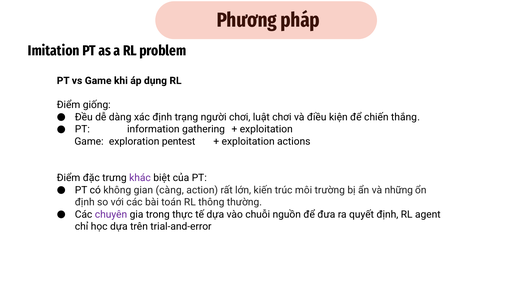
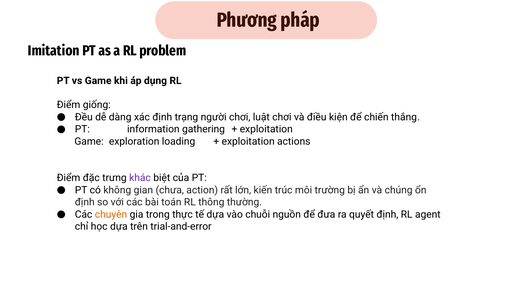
pentest: pentest -> loading (179, 142)
càng: càng -> chưa (170, 191)
những: những -> chúng (399, 191)
chuyên colour: purple -> orange (111, 215)
